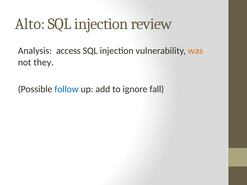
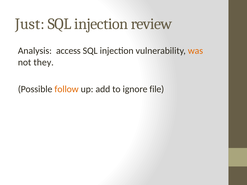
Alto: Alto -> Just (30, 24)
follow colour: blue -> orange (67, 89)
fall: fall -> file (157, 89)
